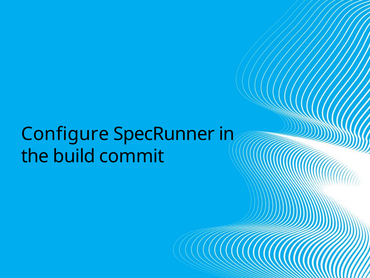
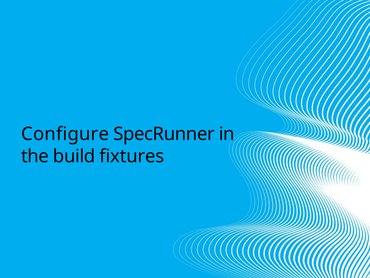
commit: commit -> fixtures (132, 156)
